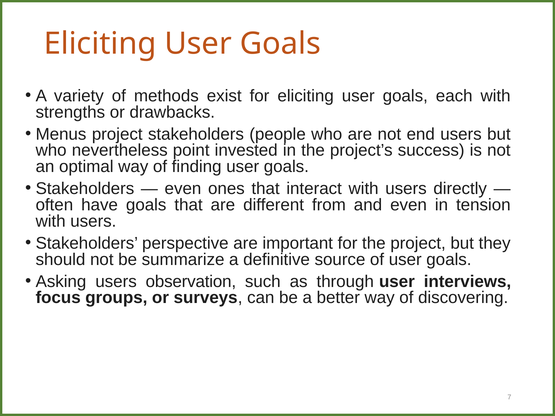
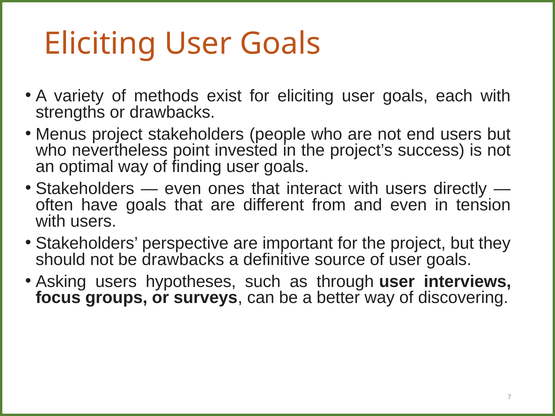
be summarize: summarize -> drawbacks (183, 260)
observation: observation -> hypotheses (191, 282)
